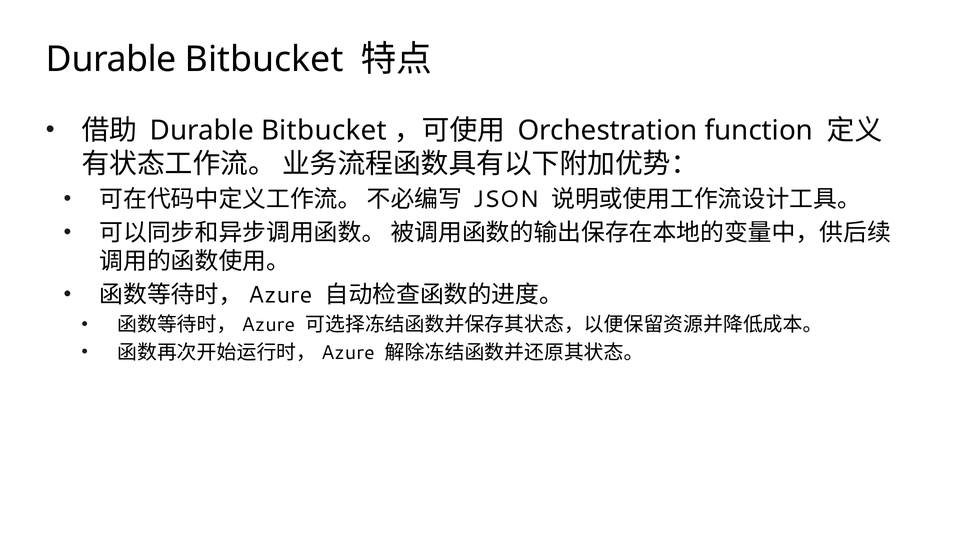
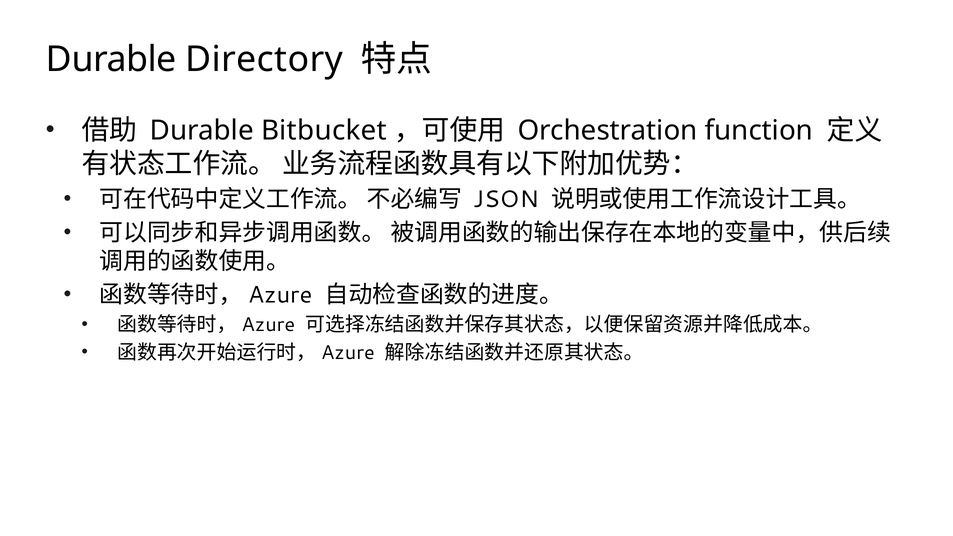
Bitbucket: Bitbucket -> Directory (264, 60)
